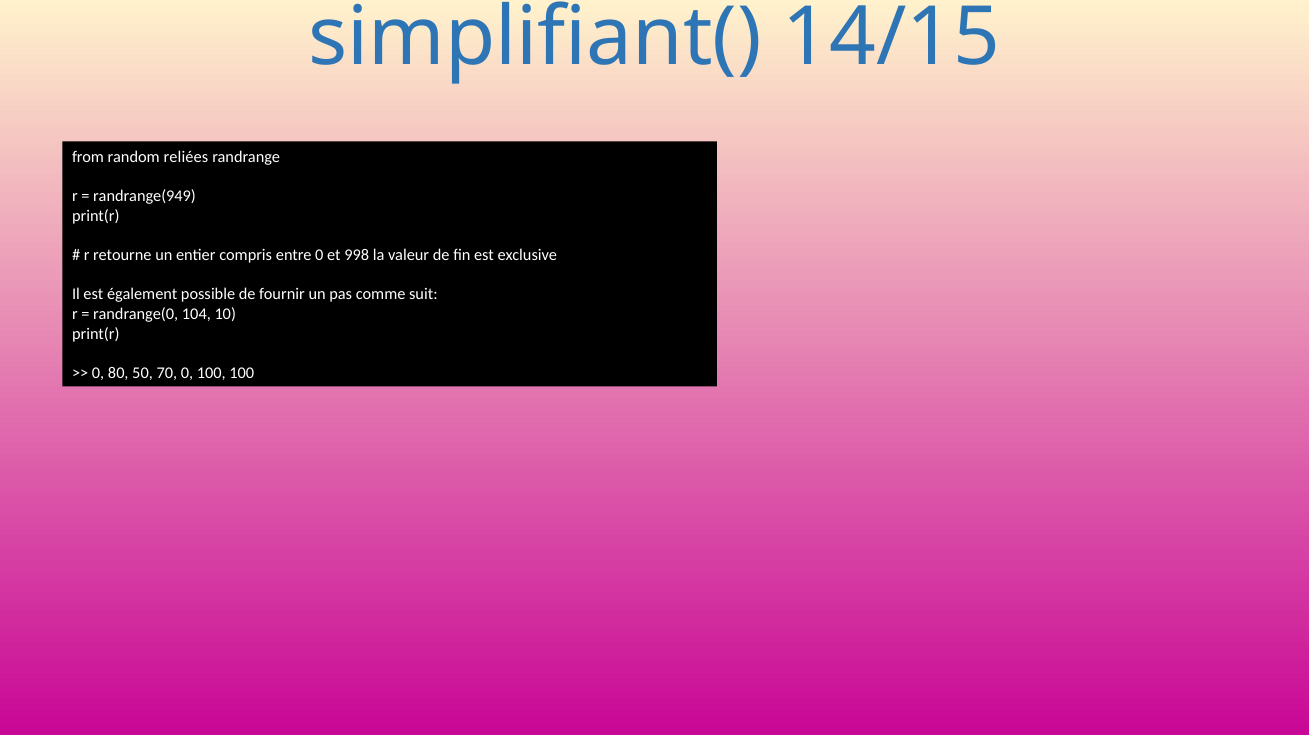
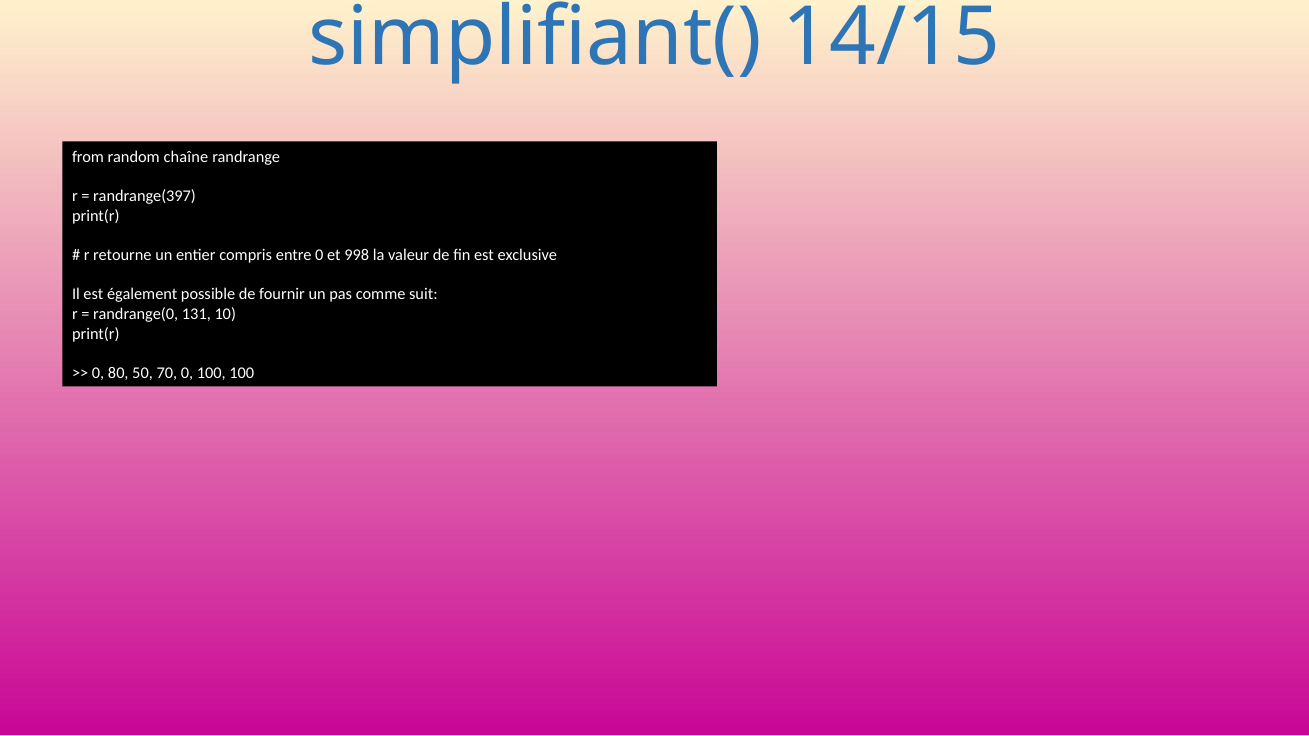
reliées: reliées -> chaîne (186, 157)
randrange(949: randrange(949 -> randrange(397 (144, 196)
104: 104 -> 131 (196, 314)
